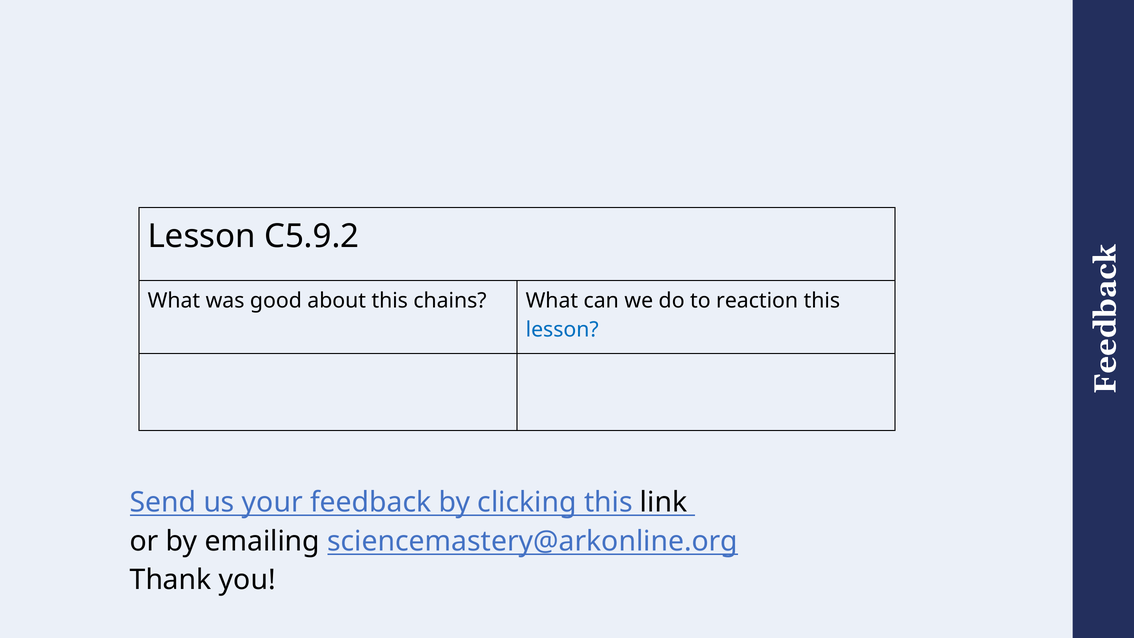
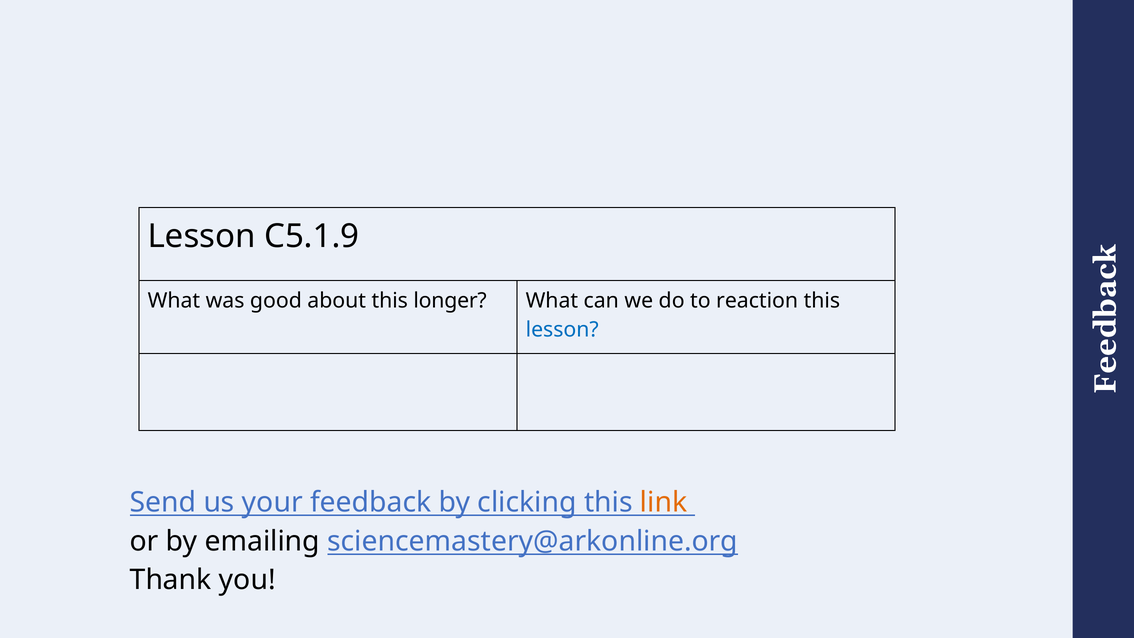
C5.9.2: C5.9.2 -> C5.1.9 (312, 236)
chains: chains -> longer (450, 301)
link colour: black -> orange (664, 502)
